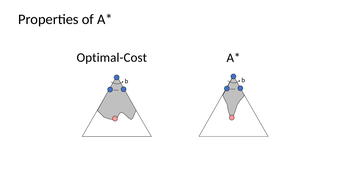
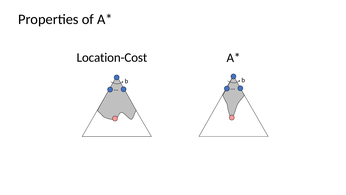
Optimal-Cost: Optimal-Cost -> Location-Cost (112, 58)
